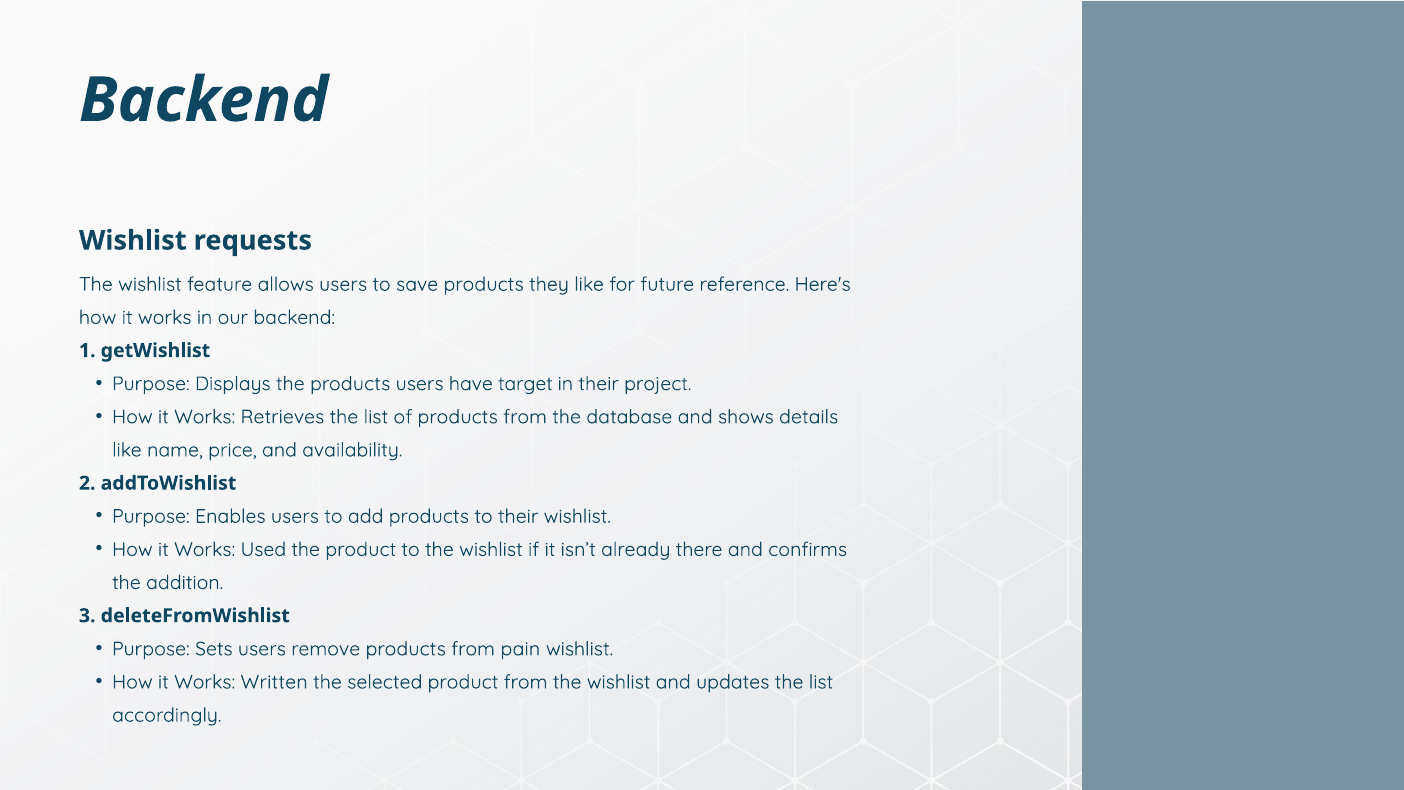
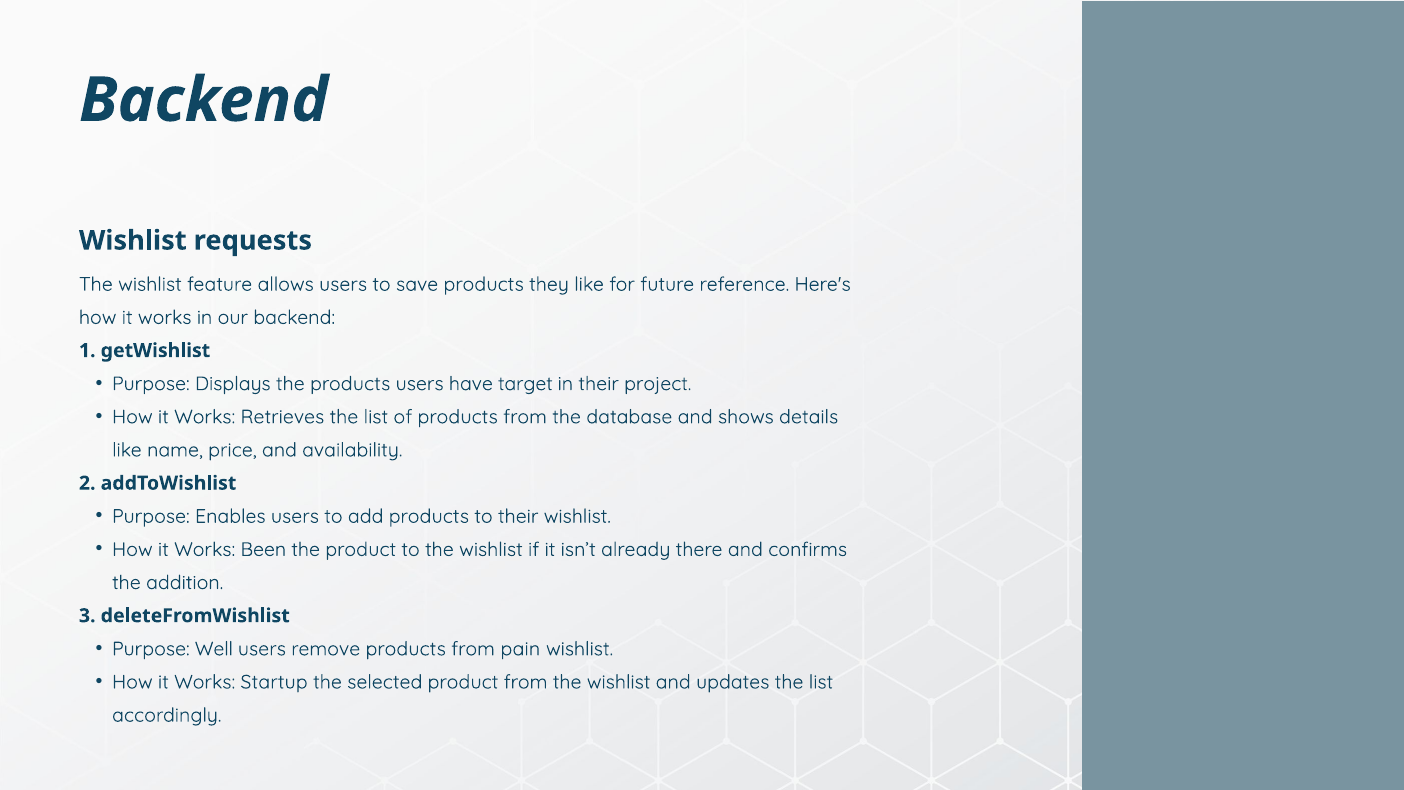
Used: Used -> Been (263, 549)
Sets: Sets -> Well (214, 649)
Written: Written -> Startup (274, 682)
